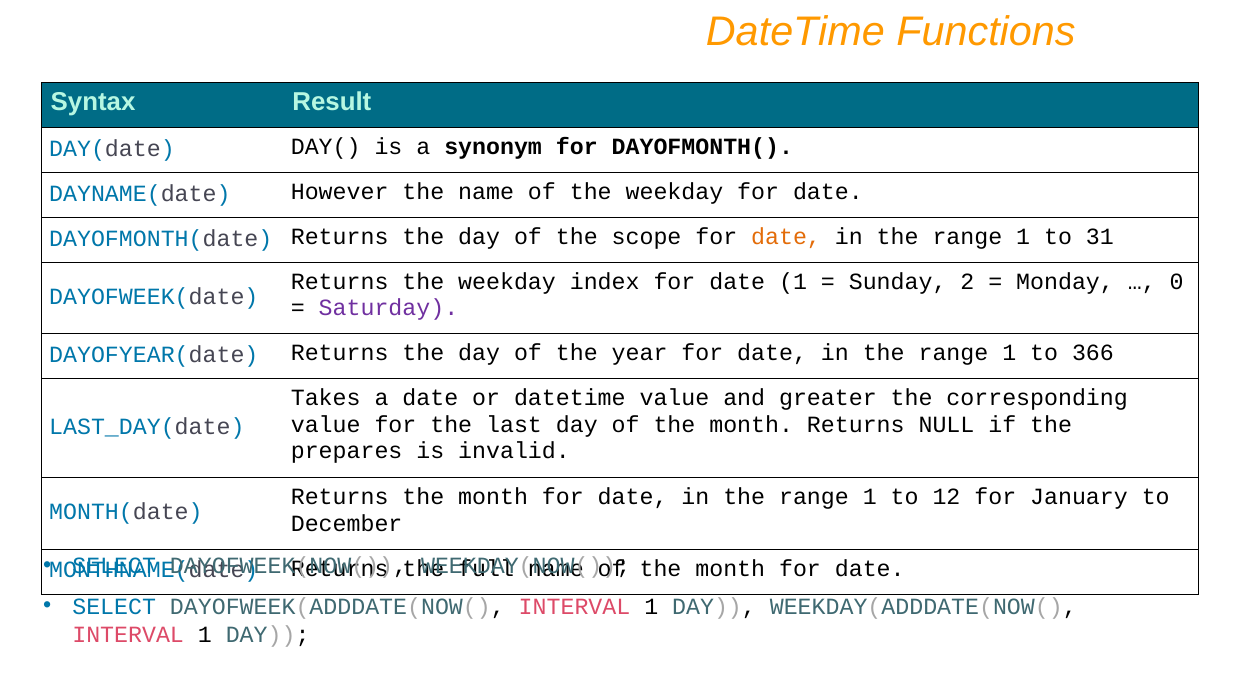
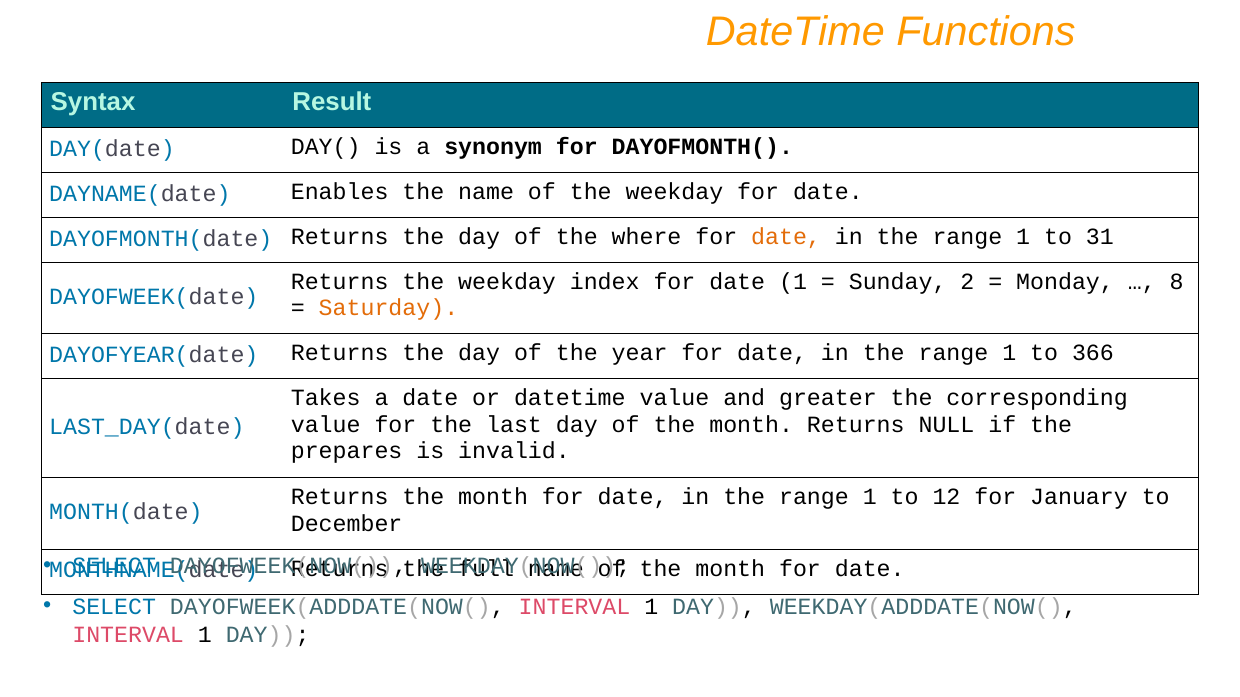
However: However -> Enables (340, 192)
scope: scope -> where (647, 237)
0: 0 -> 8 (1177, 282)
Saturday colour: purple -> orange (388, 308)
